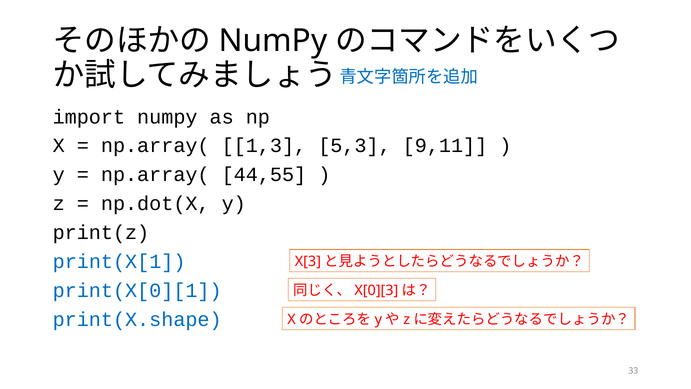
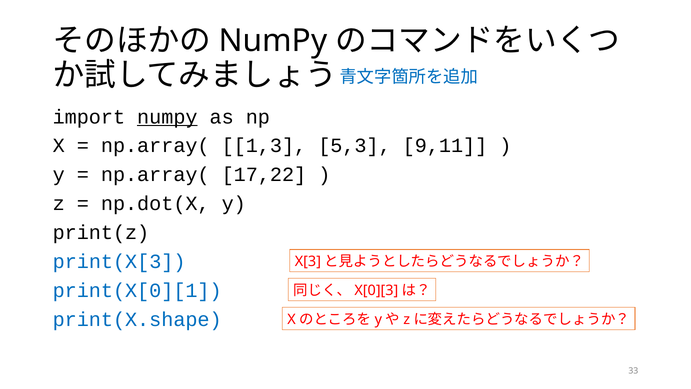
numpy underline: none -> present (167, 117)
44,55: 44,55 -> 17,22 (264, 175)
print(X[1: print(X[1 -> print(X[3 (119, 261)
